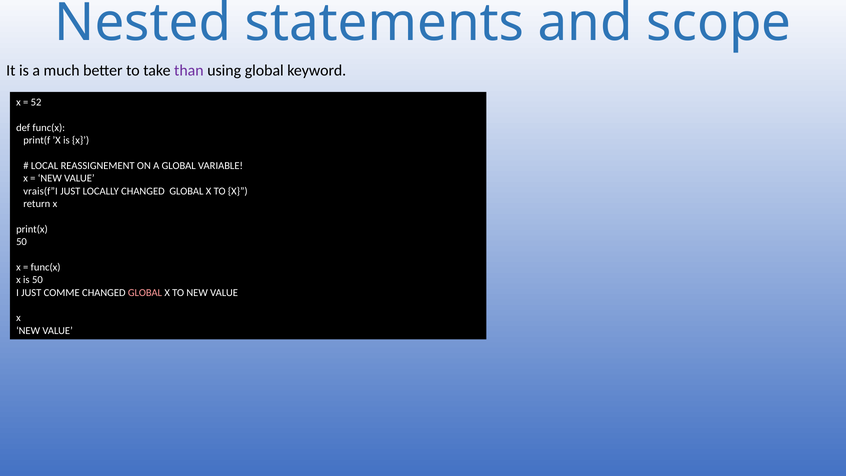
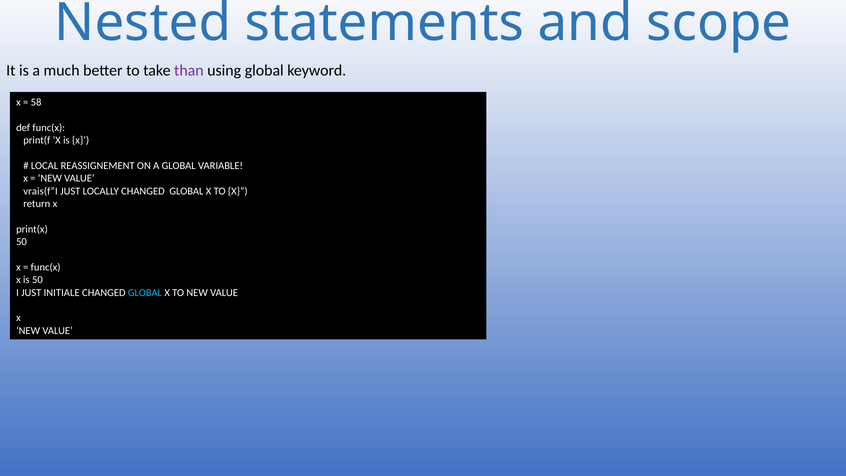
52: 52 -> 58 (36, 102)
COMME: COMME -> INITIALE (62, 293)
GLOBAL colour: pink -> light blue (145, 293)
